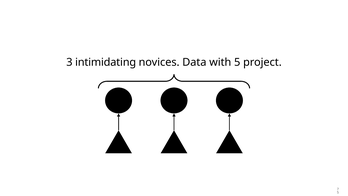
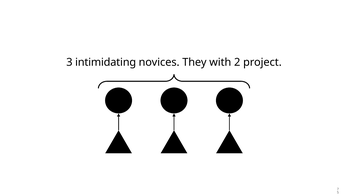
Data: Data -> They (194, 62)
with 5: 5 -> 2 (237, 62)
